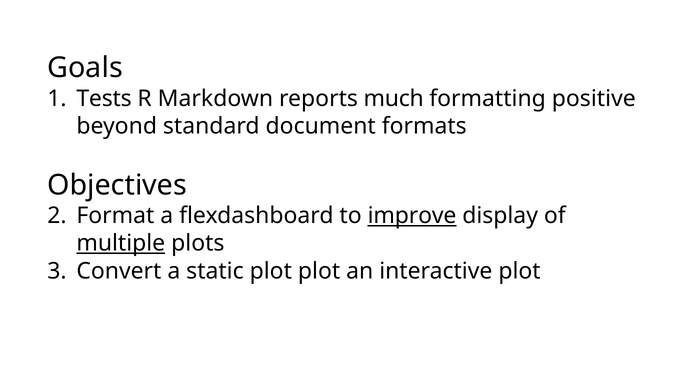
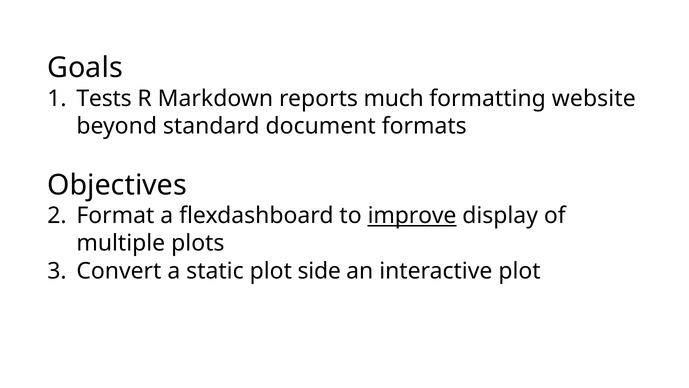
positive: positive -> website (594, 98)
multiple underline: present -> none (121, 243)
plot plot: plot -> side (319, 271)
